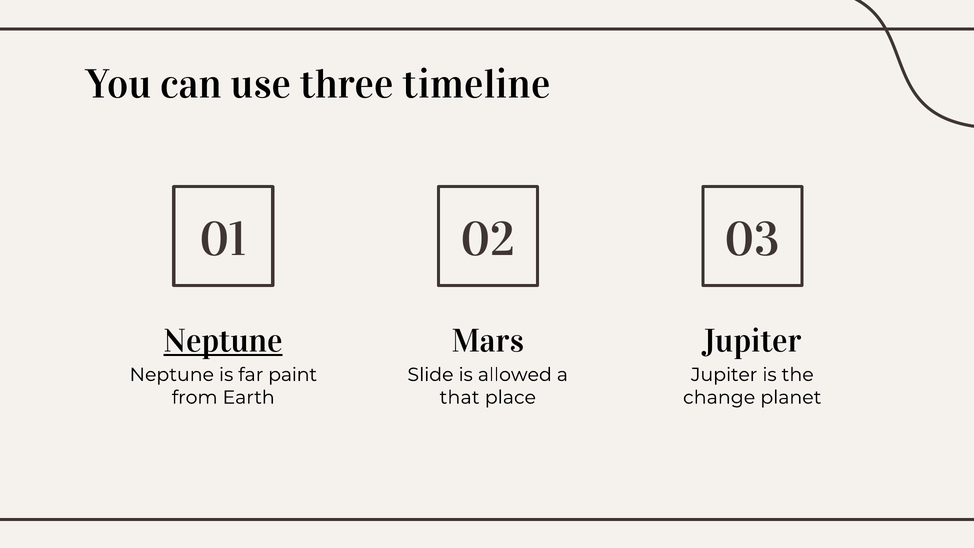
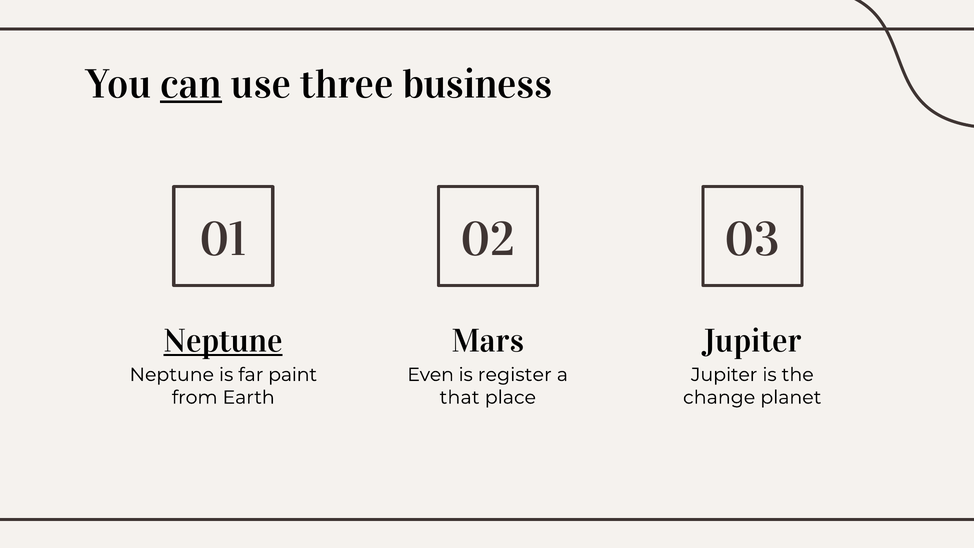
can underline: none -> present (191, 84)
timeline: timeline -> business (477, 84)
Slide: Slide -> Even (431, 375)
allowed: allowed -> register (515, 375)
